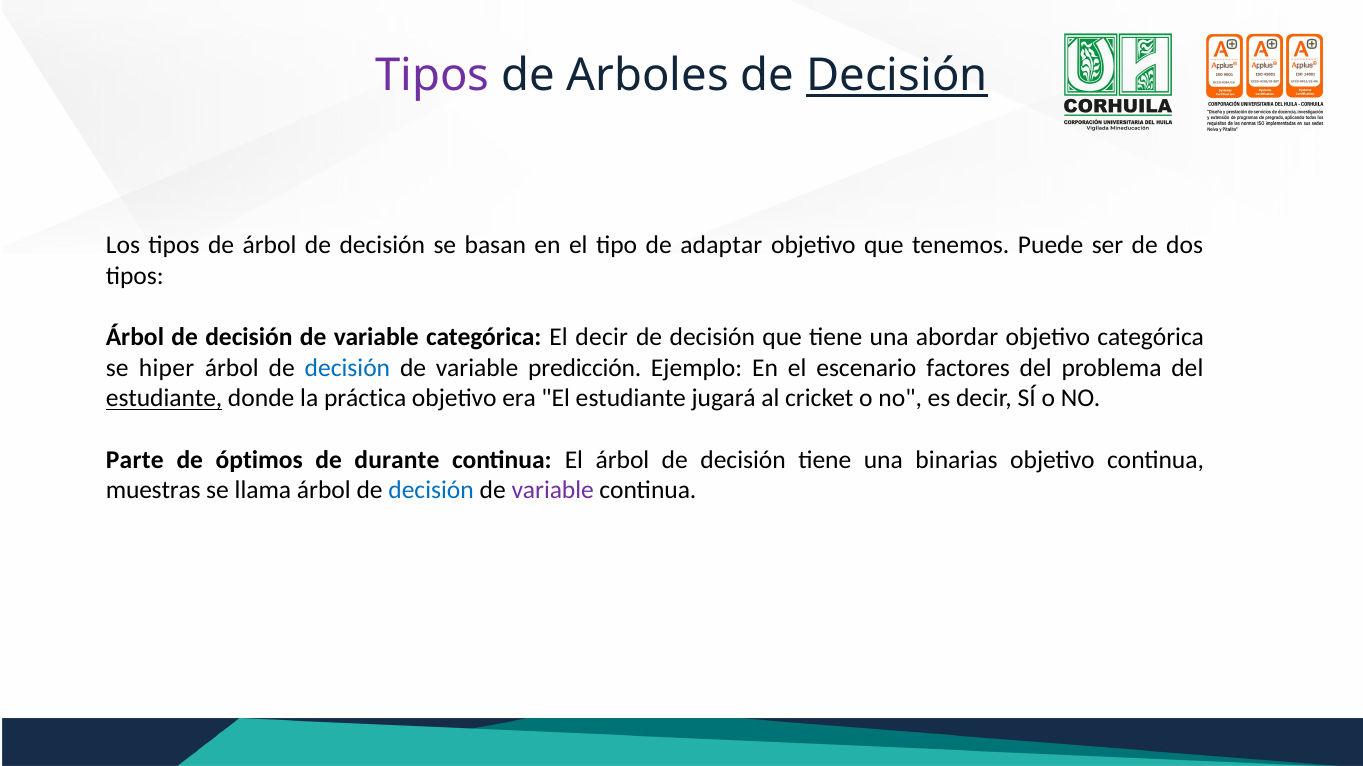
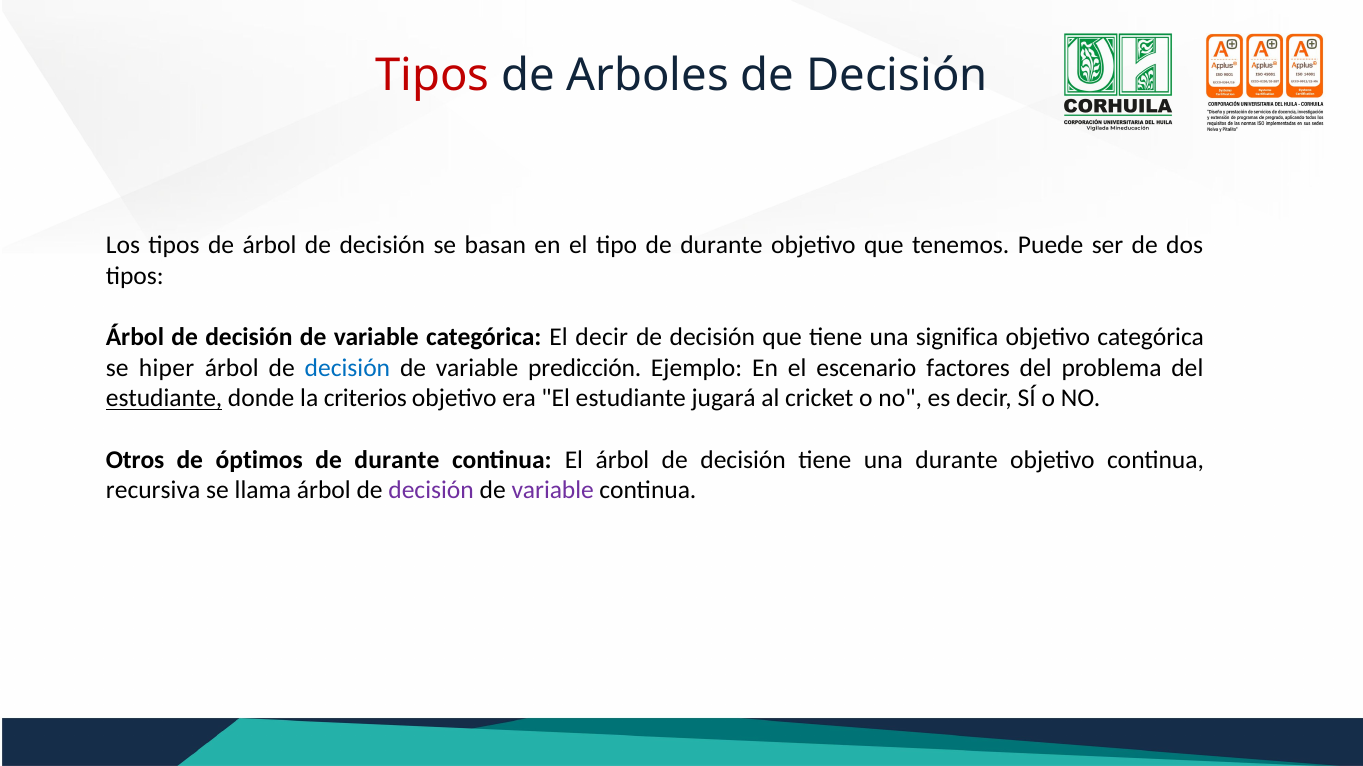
Tipos colour: purple -> red (432, 76)
Decisión underline: present -> none (897, 76)
tipo de adaptar: adaptar -> durante (721, 245)
abordar: abordar -> significa (957, 337)
práctica: práctica -> criterios (365, 399)
Parte: Parte -> Otros (135, 460)
una binarias: binarias -> durante (957, 460)
muestras: muestras -> recursiva (153, 491)
decisión colour: blue -> purple (431, 491)
